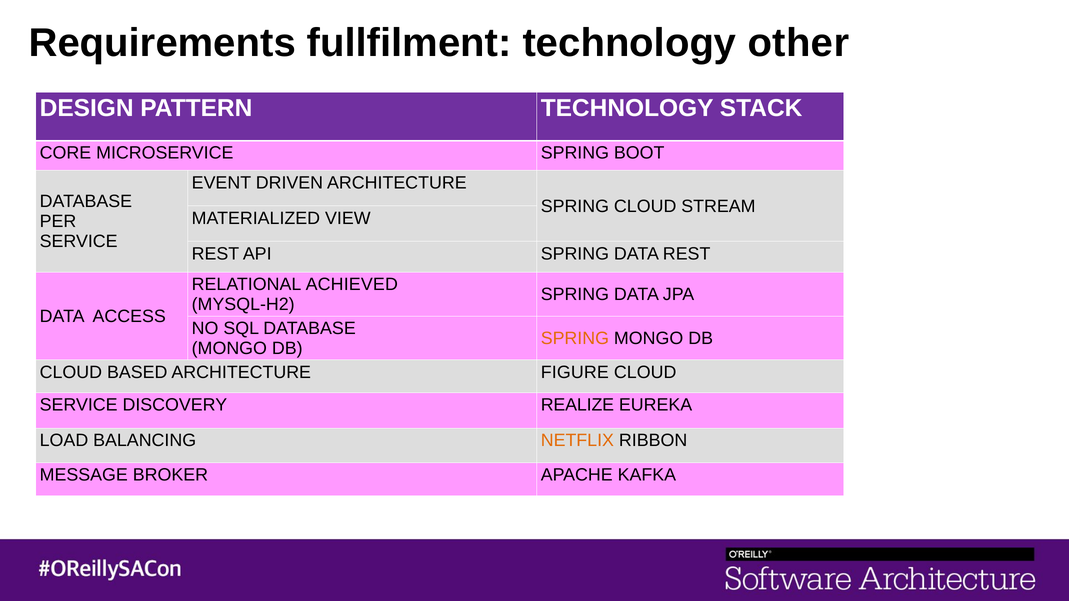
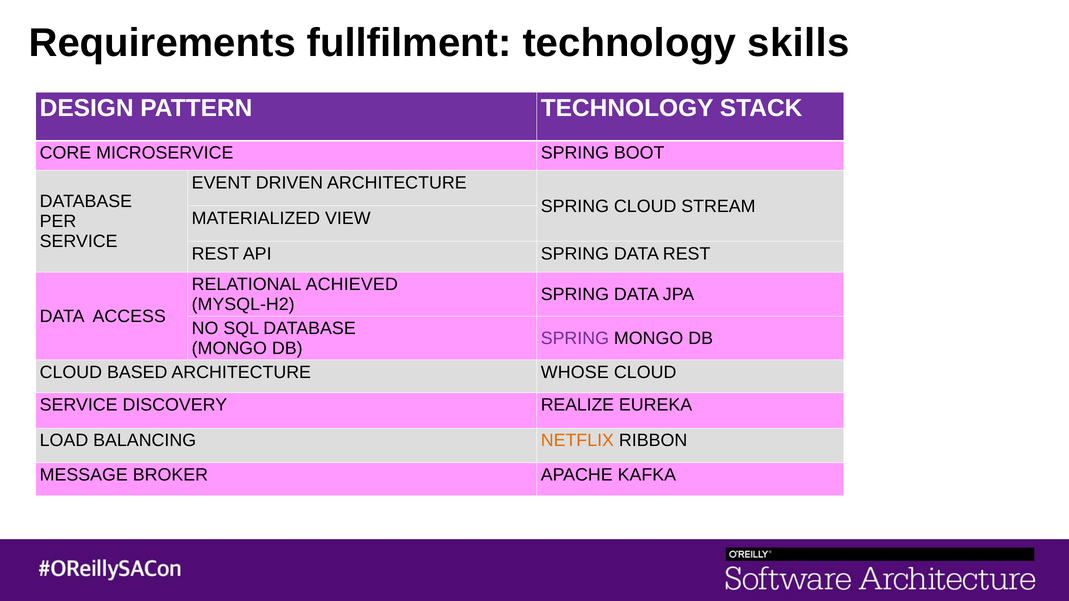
other: other -> skills (798, 43)
SPRING colour: orange -> purple (575, 338)
FIGURE: FIGURE -> WHOSE (575, 372)
